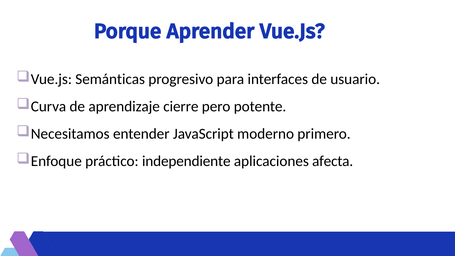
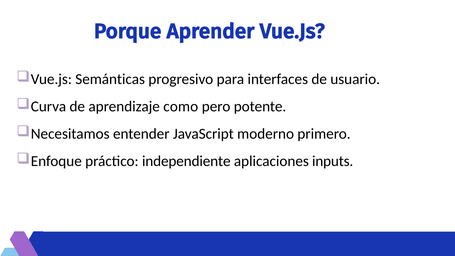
cierre: cierre -> como (181, 107)
afecta: afecta -> inputs (333, 161)
